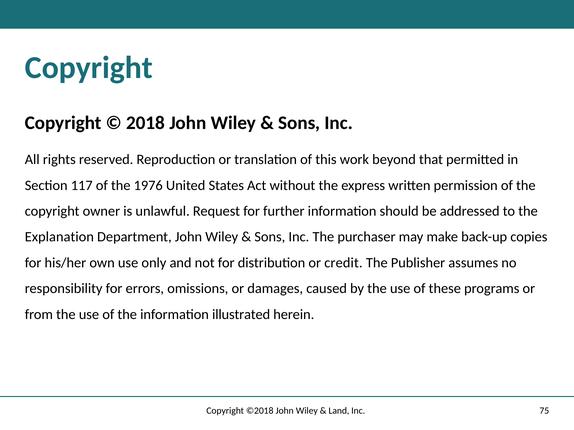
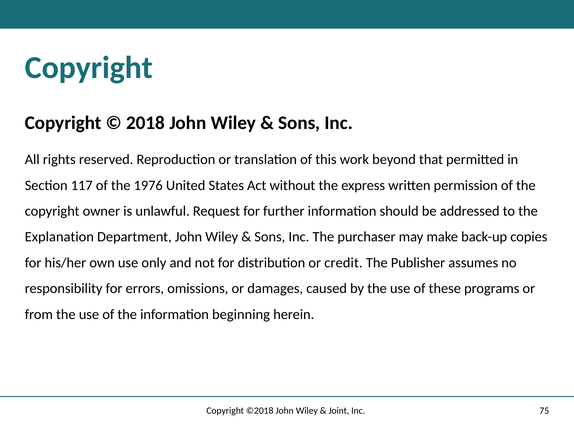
illustrated: illustrated -> beginning (241, 315)
Land: Land -> Joint (339, 411)
